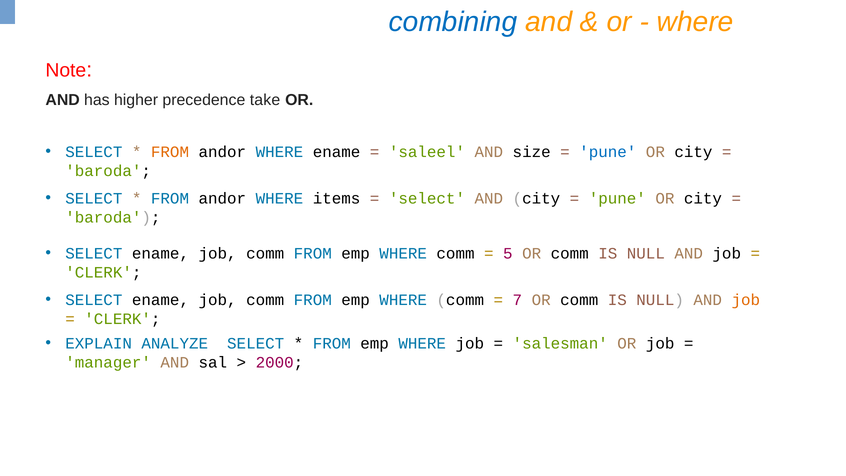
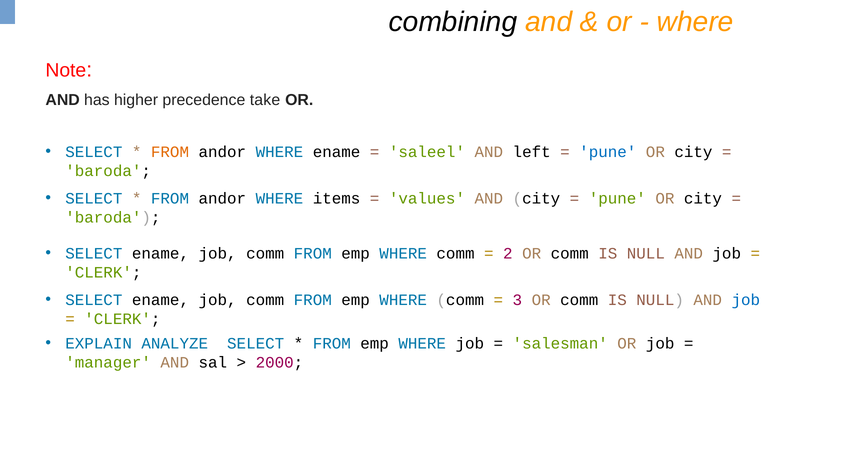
combining colour: blue -> black (453, 22)
size: size -> left (532, 152)
select: select -> values (427, 198)
5: 5 -> 2 (508, 253)
7: 7 -> 3 (517, 300)
job colour: orange -> blue (746, 300)
